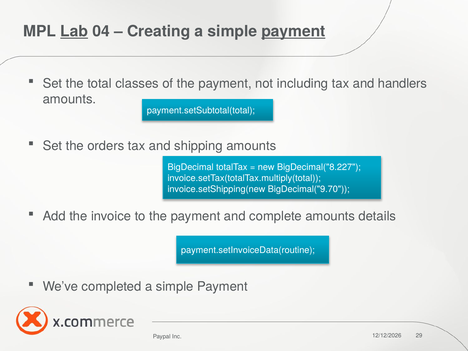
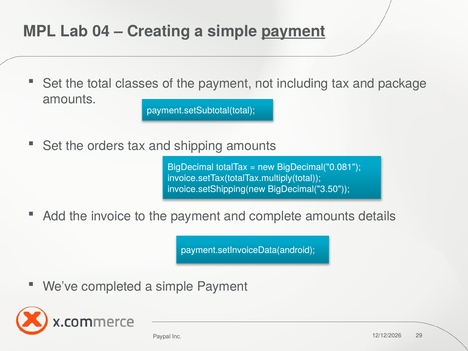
Lab underline: present -> none (74, 31)
handlers: handlers -> package (402, 84)
BigDecimal("8.227: BigDecimal("8.227 -> BigDecimal("0.081 (319, 167)
BigDecimal("9.70: BigDecimal("9.70 -> BigDecimal("3.50 (309, 189)
payment.setInvoiceData(routine: payment.setInvoiceData(routine -> payment.setInvoiceData(android (248, 250)
